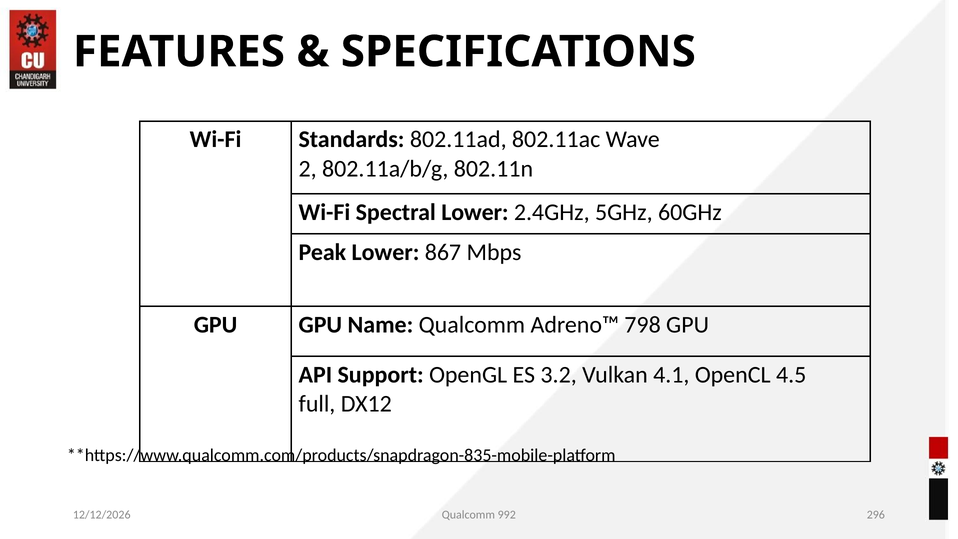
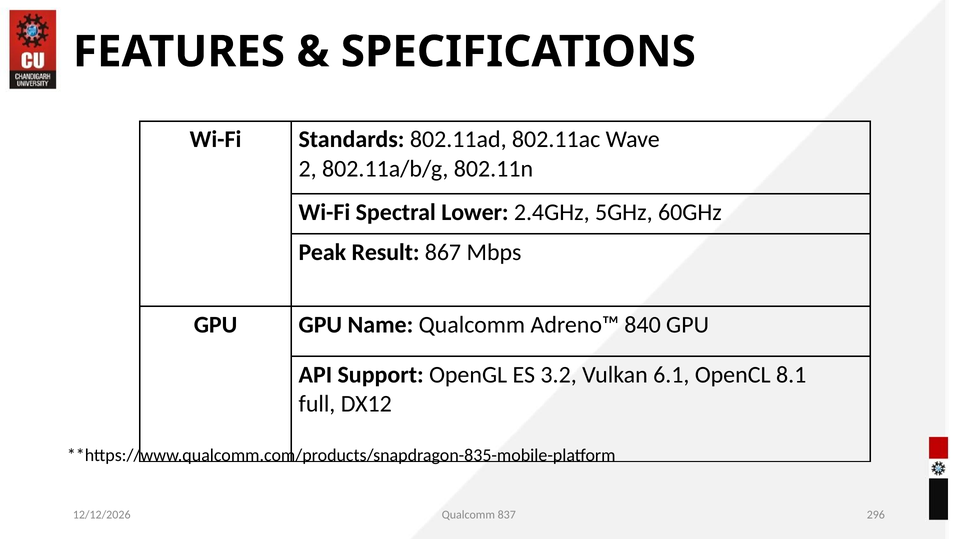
Peak Lower: Lower -> Result (386, 252)
798: 798 -> 840 (643, 325)
4.1: 4.1 -> 6.1 (671, 375)
4.5: 4.5 -> 8.1 (791, 375)
992: 992 -> 837 (507, 515)
